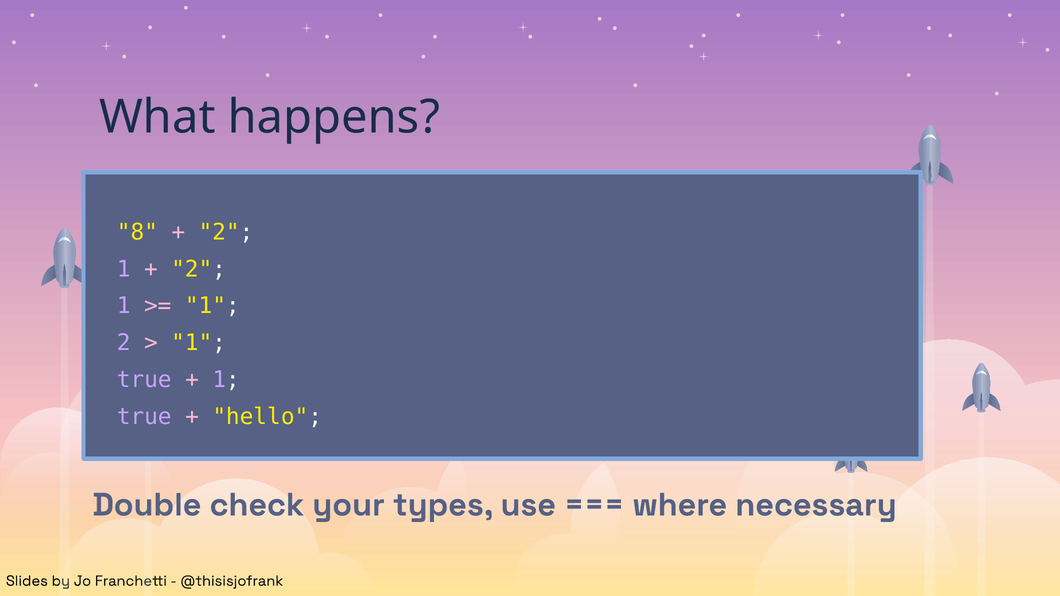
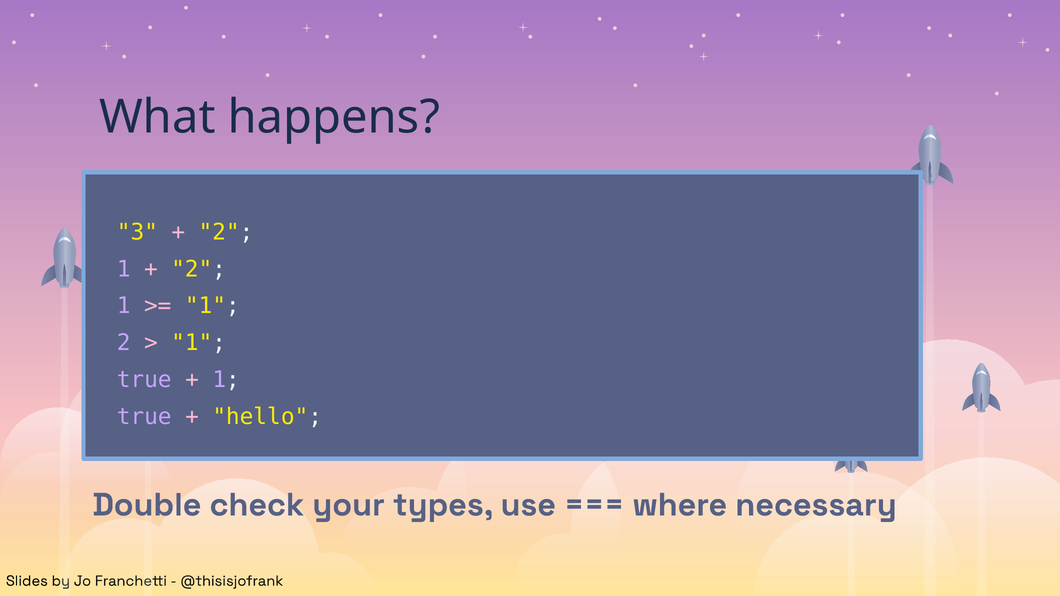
8: 8 -> 3 (137, 232)
